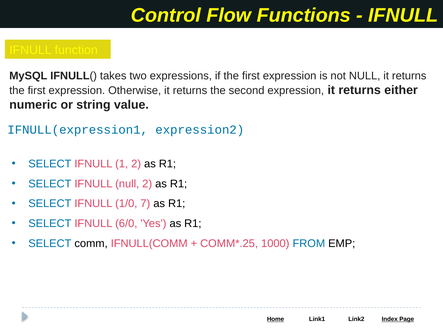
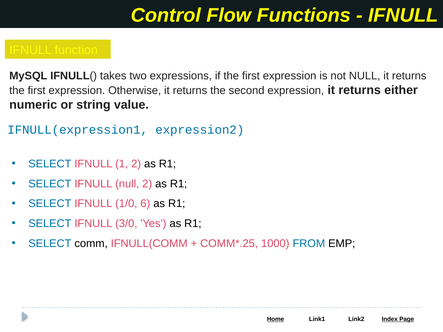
7: 7 -> 6 (145, 204)
6/0: 6/0 -> 3/0 (126, 224)
